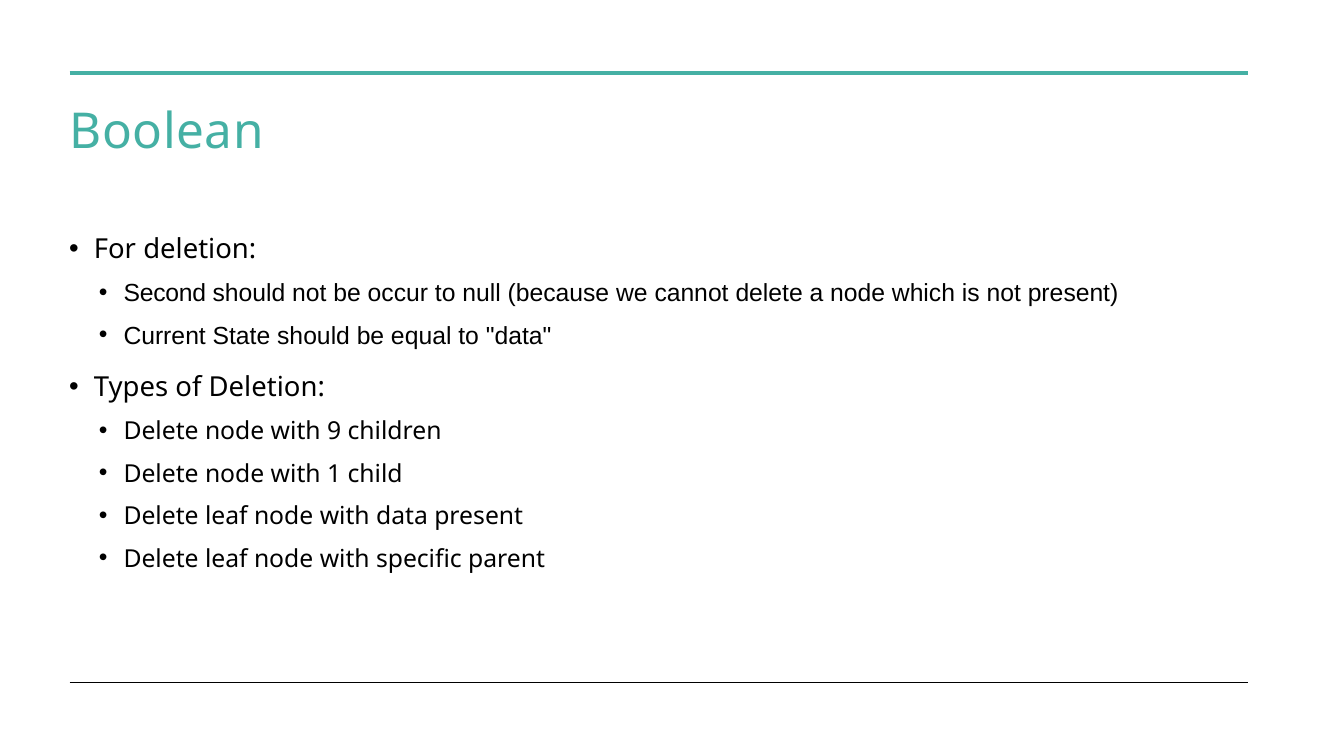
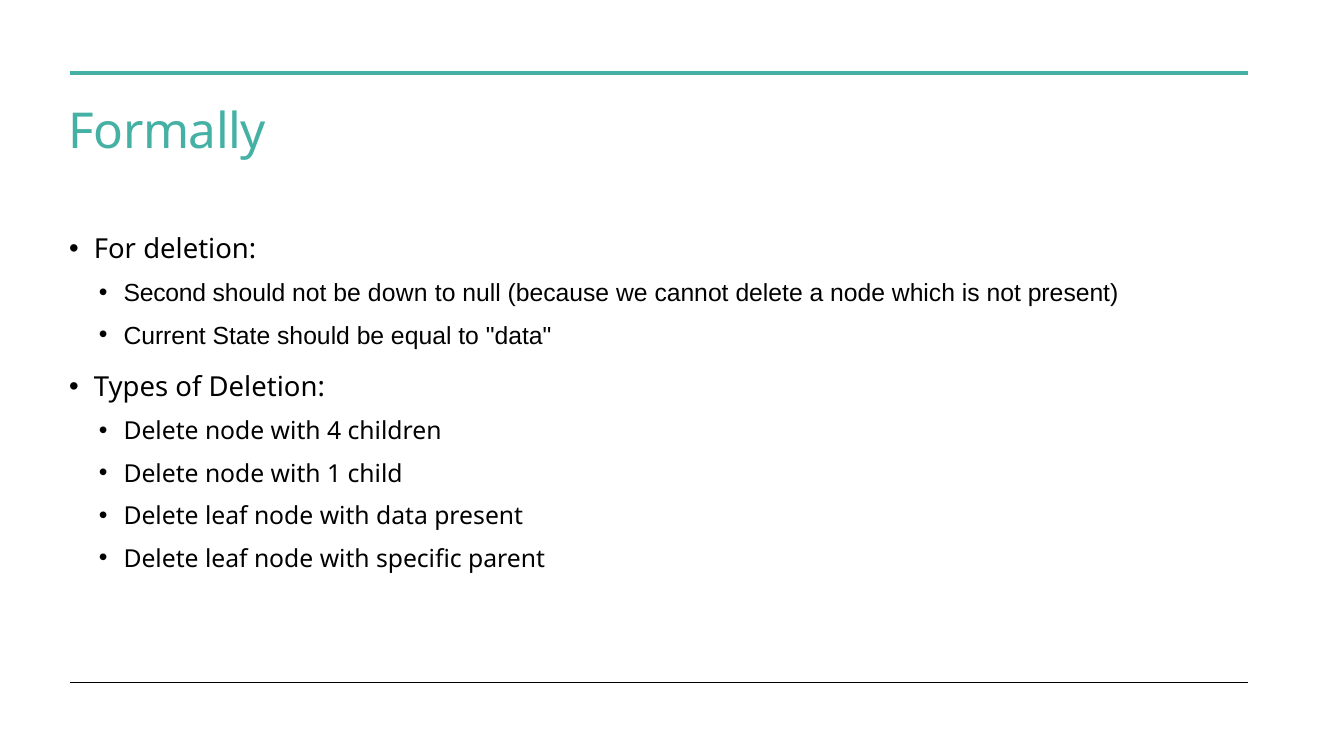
Boolean: Boolean -> Formally (167, 132)
occur: occur -> down (398, 293)
9: 9 -> 4 (334, 431)
